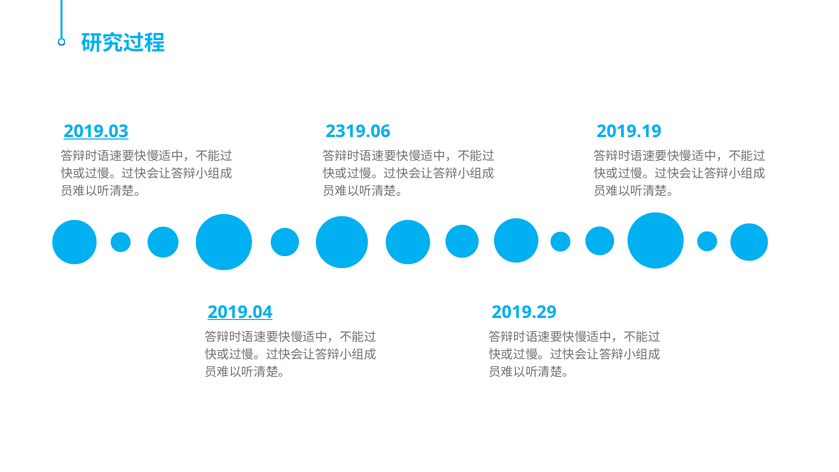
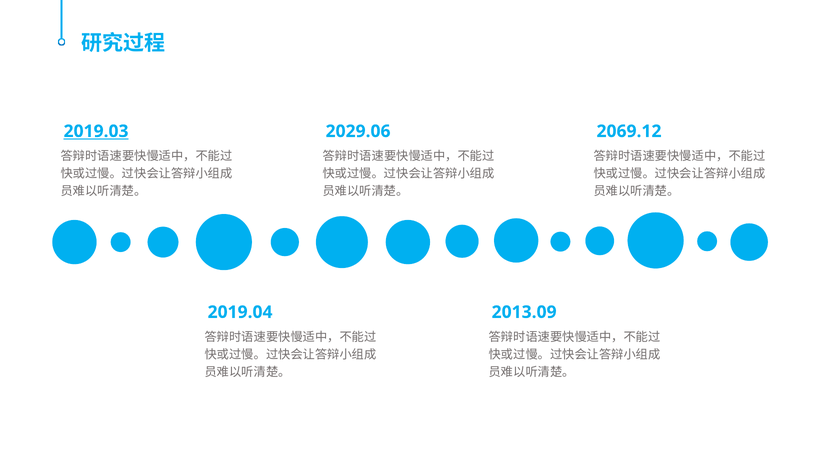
2319.06: 2319.06 -> 2029.06 (358, 131)
2019.19: 2019.19 -> 2069.12 (629, 131)
2019.04 underline: present -> none (240, 312)
2019.29: 2019.29 -> 2013.09 (524, 312)
